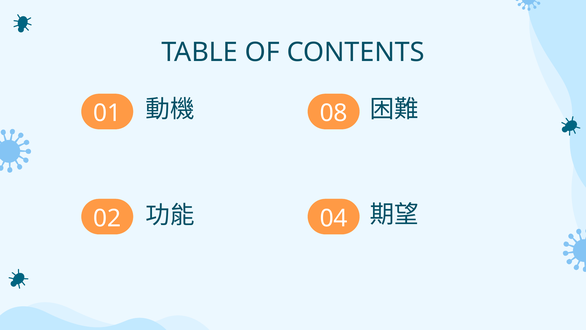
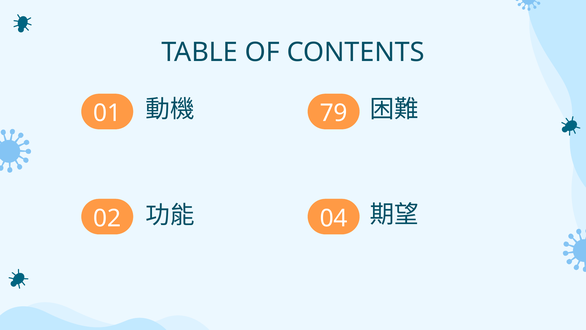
08: 08 -> 79 (334, 113)
